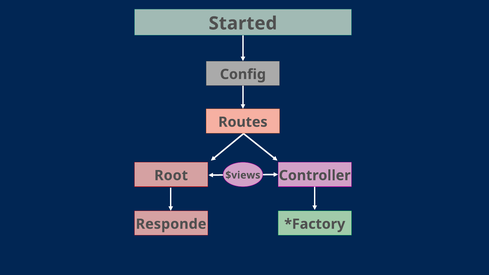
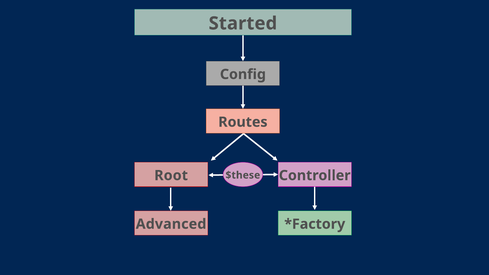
$views: $views -> $these (243, 175)
Responde: Responde -> Advanced (171, 224)
